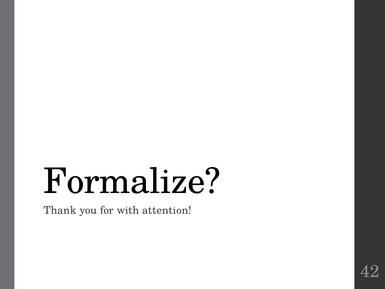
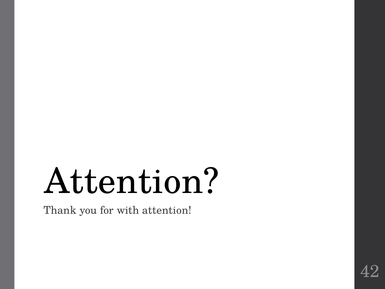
Formalize: Formalize -> Attention (132, 181)
